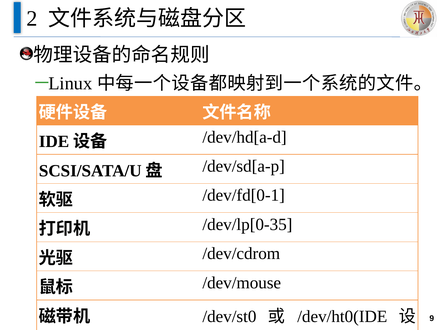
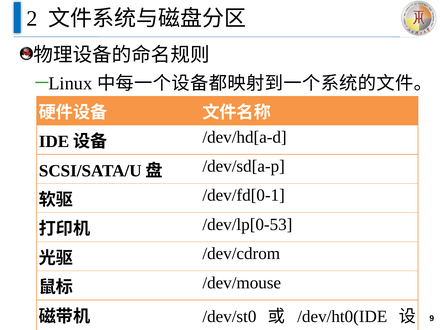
/dev/lp[0-35: /dev/lp[0-35 -> /dev/lp[0-53 (247, 224)
